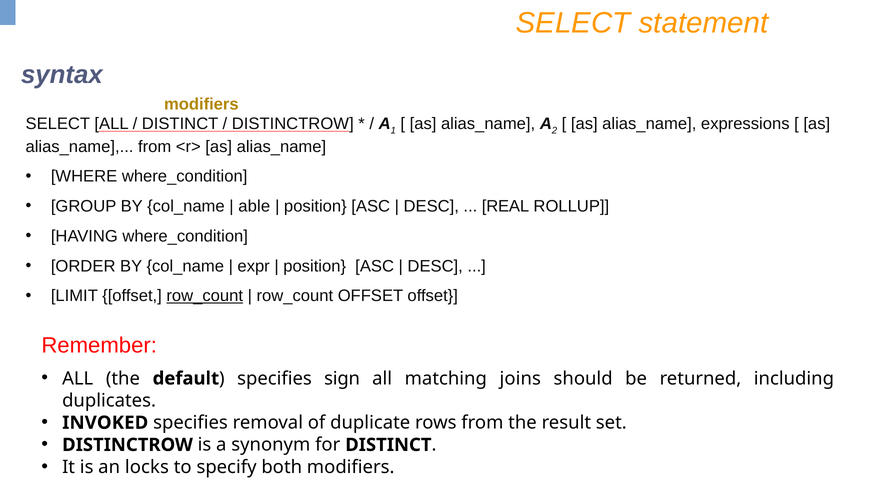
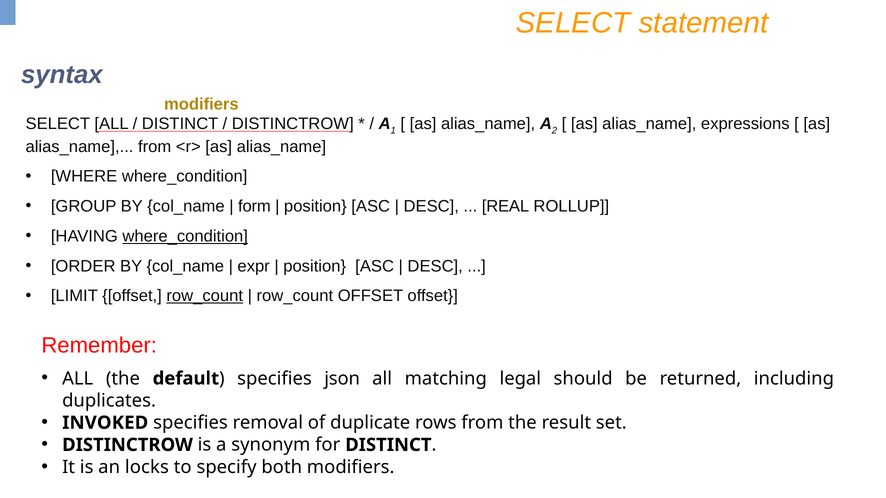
able: able -> form (254, 207)
where_condition underline: none -> present (185, 236)
sign: sign -> json (342, 379)
joins: joins -> legal (520, 379)
